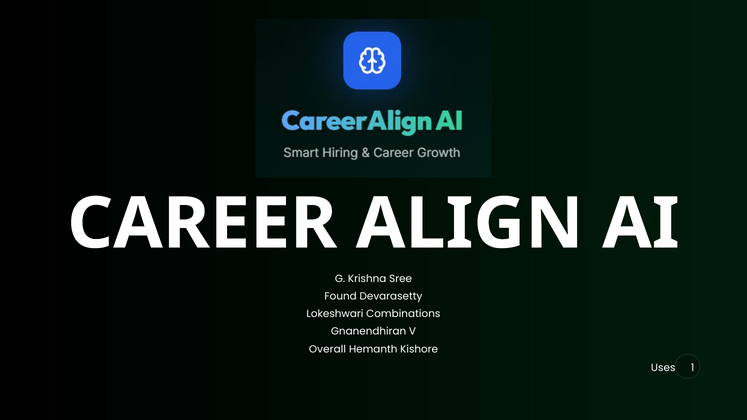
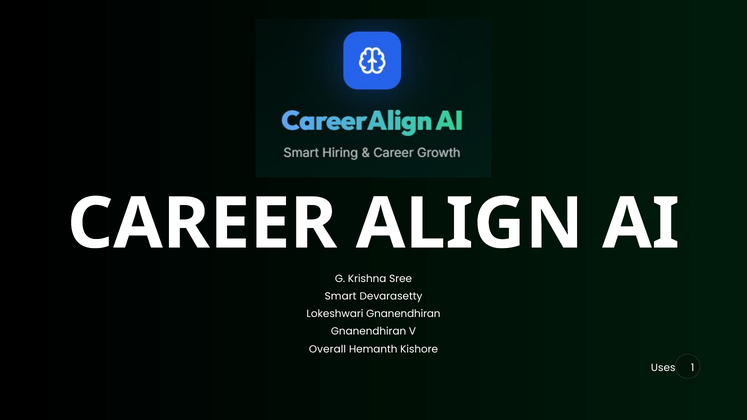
Found: Found -> Smart (341, 296)
Lokeshwari Combinations: Combinations -> Gnanendhiran (403, 314)
